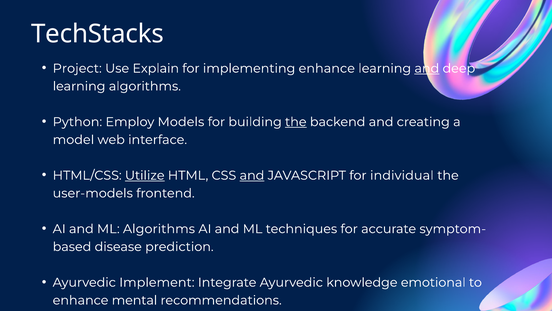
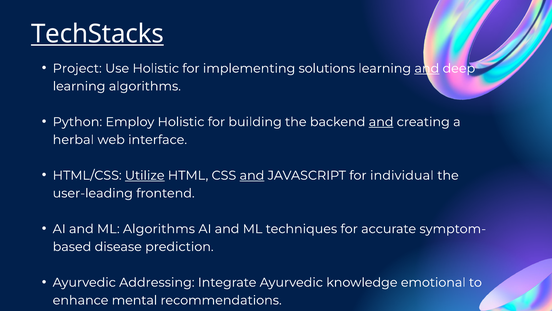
TechStacks underline: none -> present (97, 34)
Use Explain: Explain -> Holistic (156, 68)
implementing enhance: enhance -> solutions (327, 68)
Employ Models: Models -> Holistic (181, 122)
the underline: present -> none (296, 122)
and underline: none -> present (381, 122)
model: model -> herbal (73, 140)
user-models: user-models -> user-leading (93, 193)
Implement: Implement -> Addressing (157, 282)
